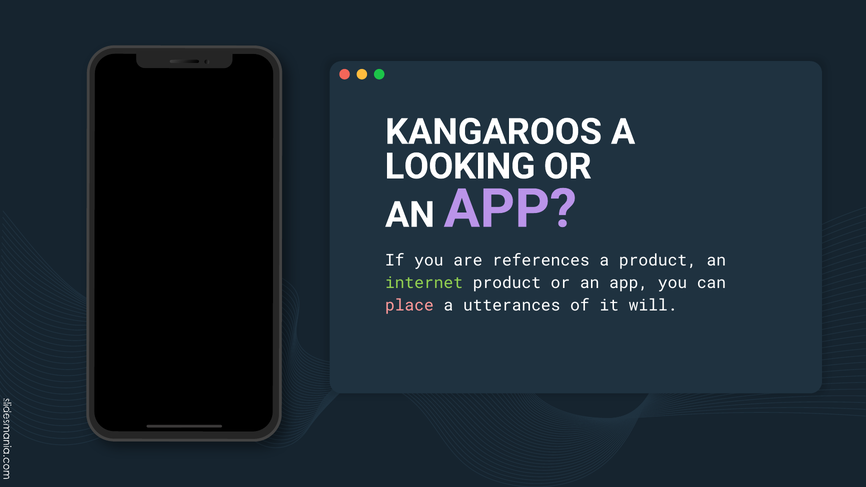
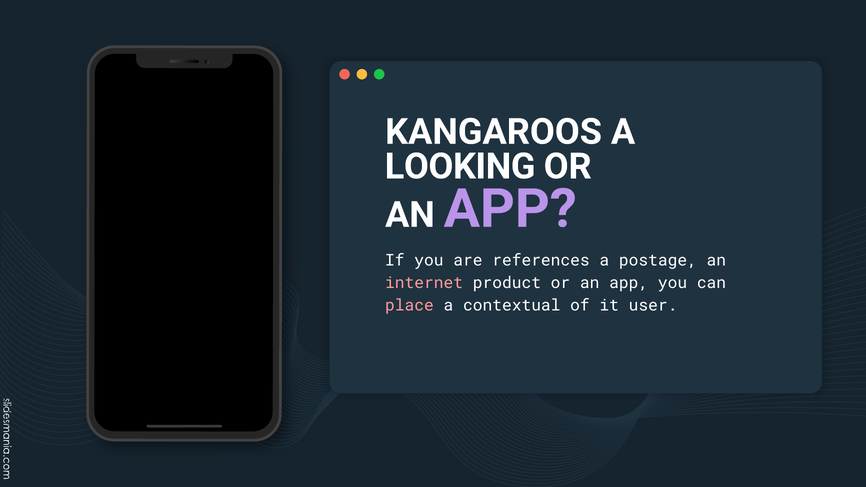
a product: product -> postage (658, 260)
internet colour: light green -> pink (424, 283)
utterances: utterances -> contextual (512, 305)
will: will -> user (653, 305)
